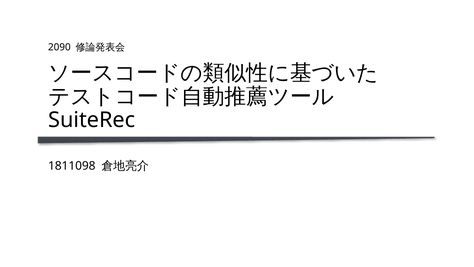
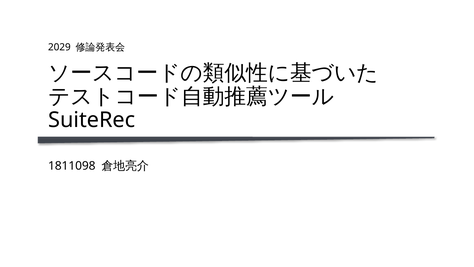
2090: 2090 -> 2029 (59, 47)
